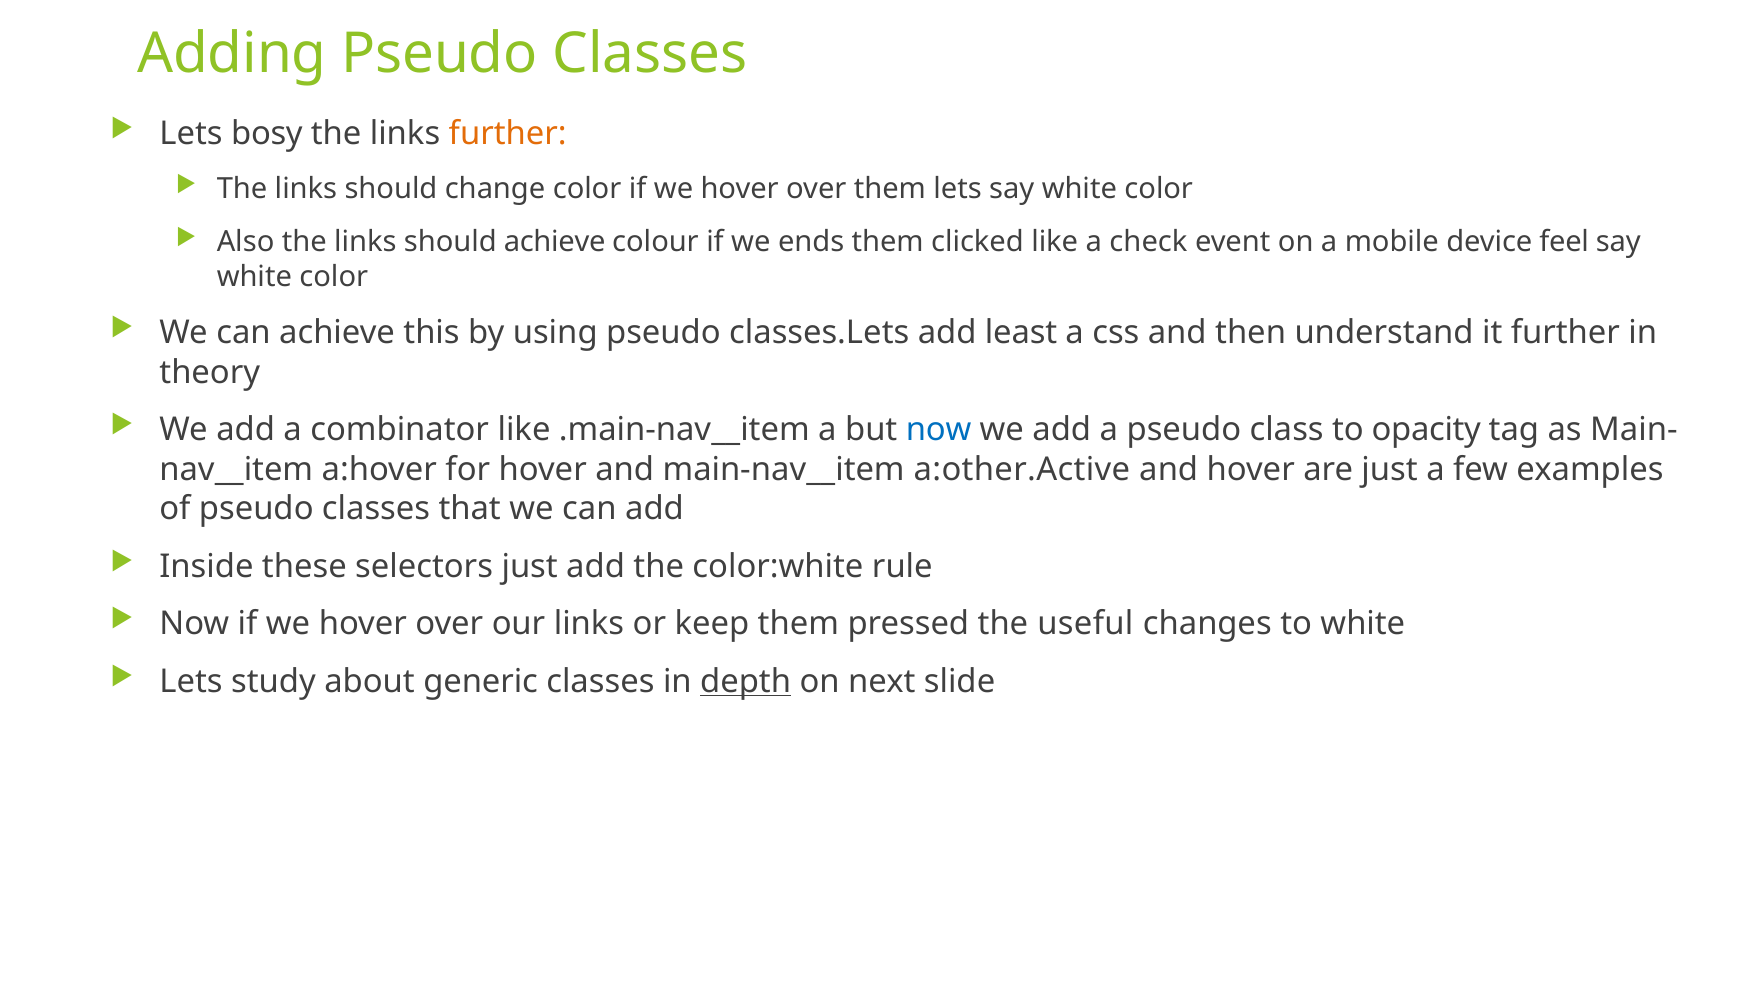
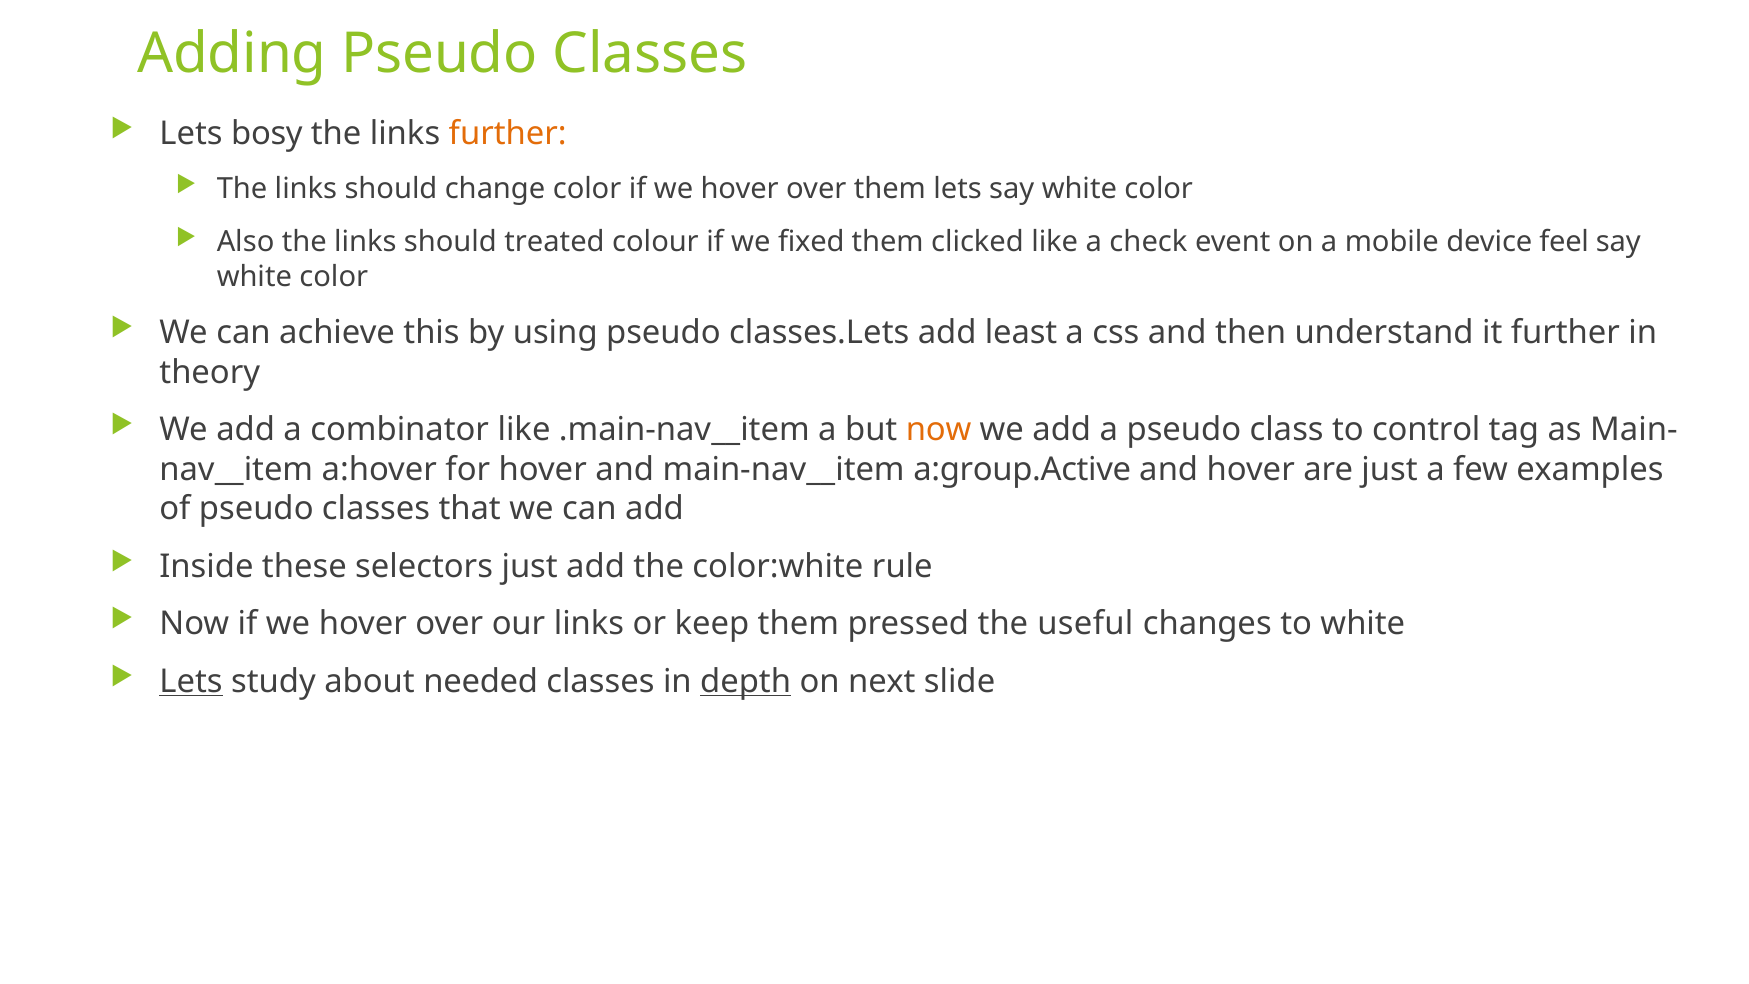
should achieve: achieve -> treated (554, 242)
ends: ends -> fixed (811, 242)
now colour: blue -> orange (939, 430)
opacity: opacity -> control (1426, 430)
a:other.Active: a:other.Active -> a:group.Active (1022, 469)
Lets underline: none -> present (191, 681)
generic: generic -> needed (481, 681)
